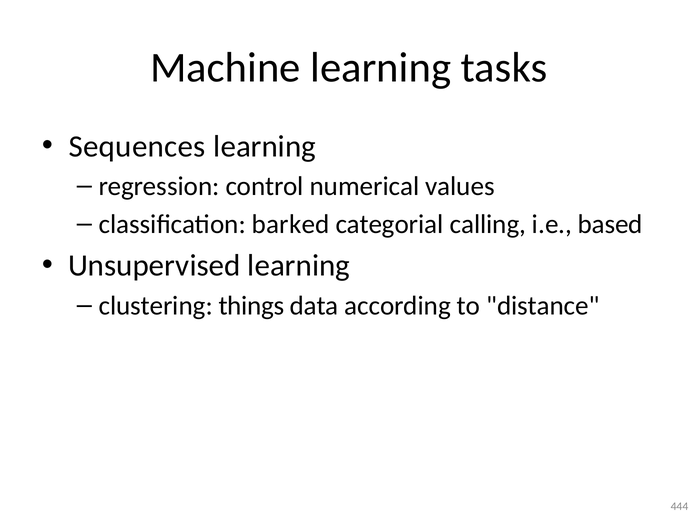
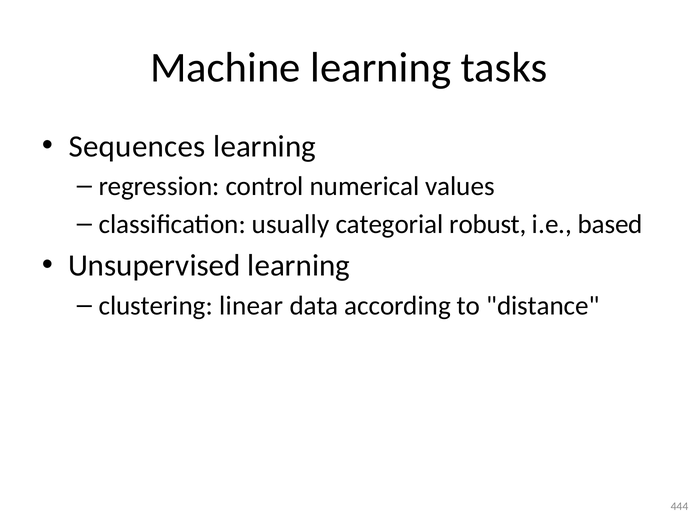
barked: barked -> usually (291, 225)
calling: calling -> robust (488, 225)
things: things -> linear (251, 306)
